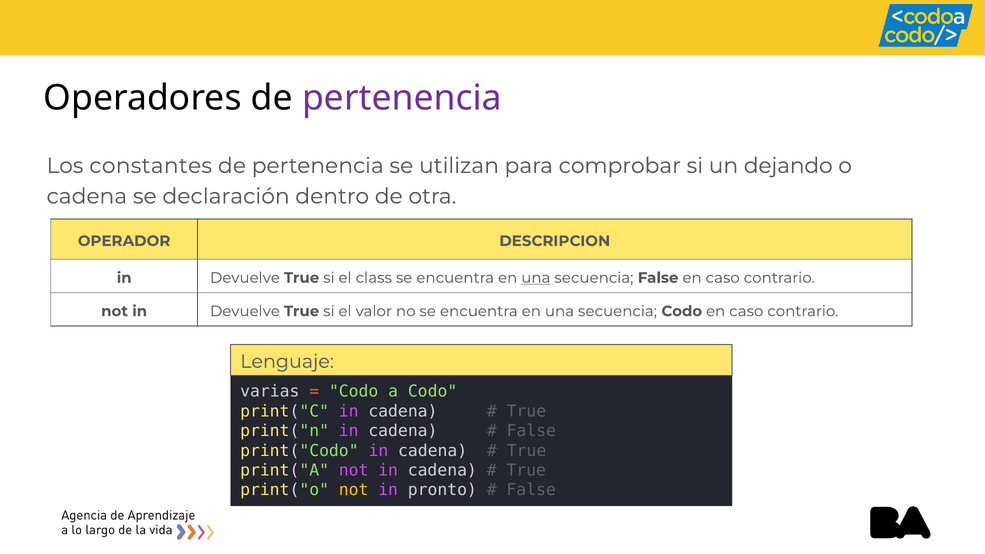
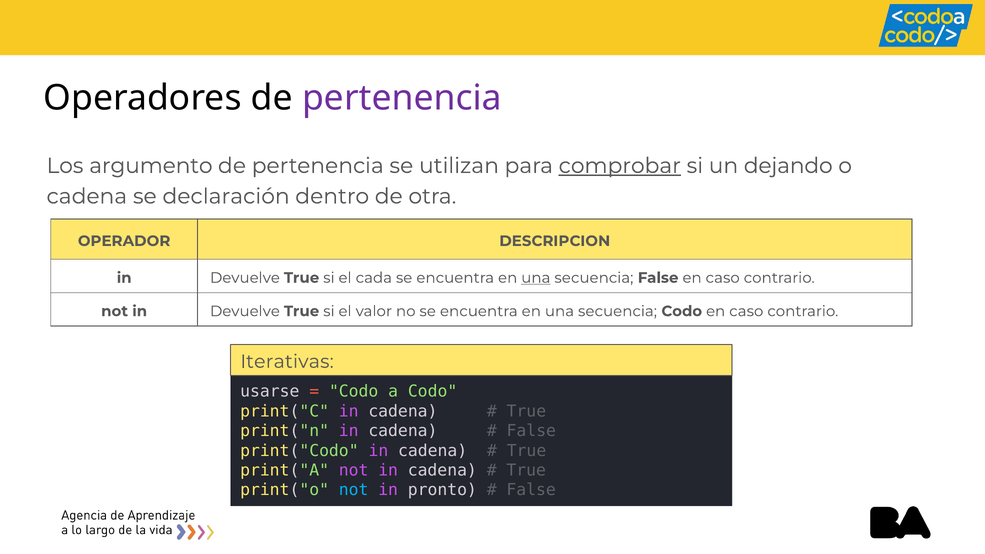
constantes: constantes -> argumento (151, 166)
comprobar underline: none -> present (620, 166)
class: class -> cada (374, 278)
Lenguaje: Lenguaje -> Iterativas (287, 362)
varias: varias -> usarse (270, 392)
not colour: yellow -> light blue (354, 490)
